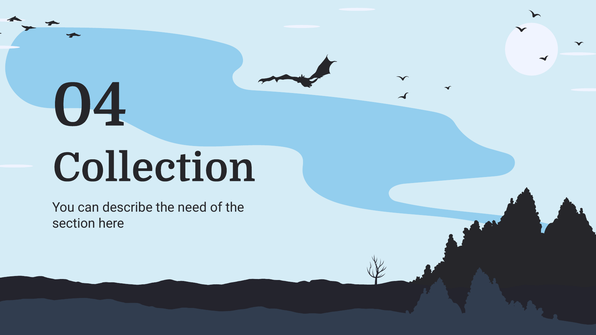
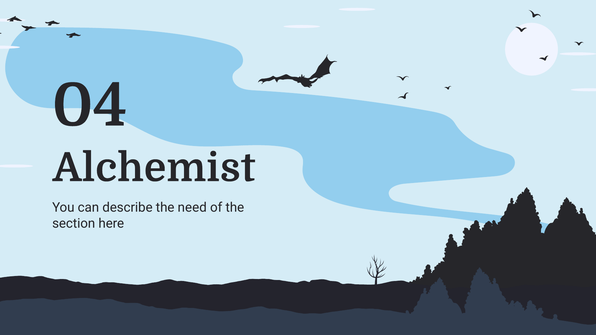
Collection: Collection -> Alchemist (154, 168)
